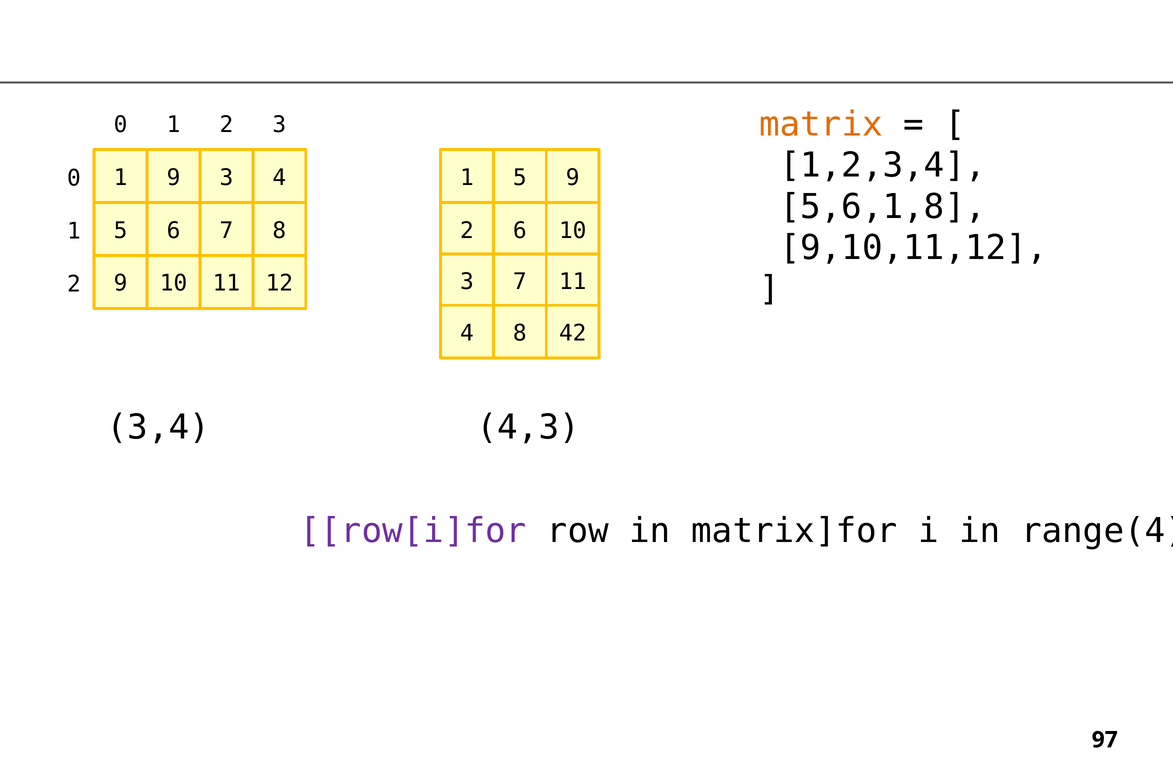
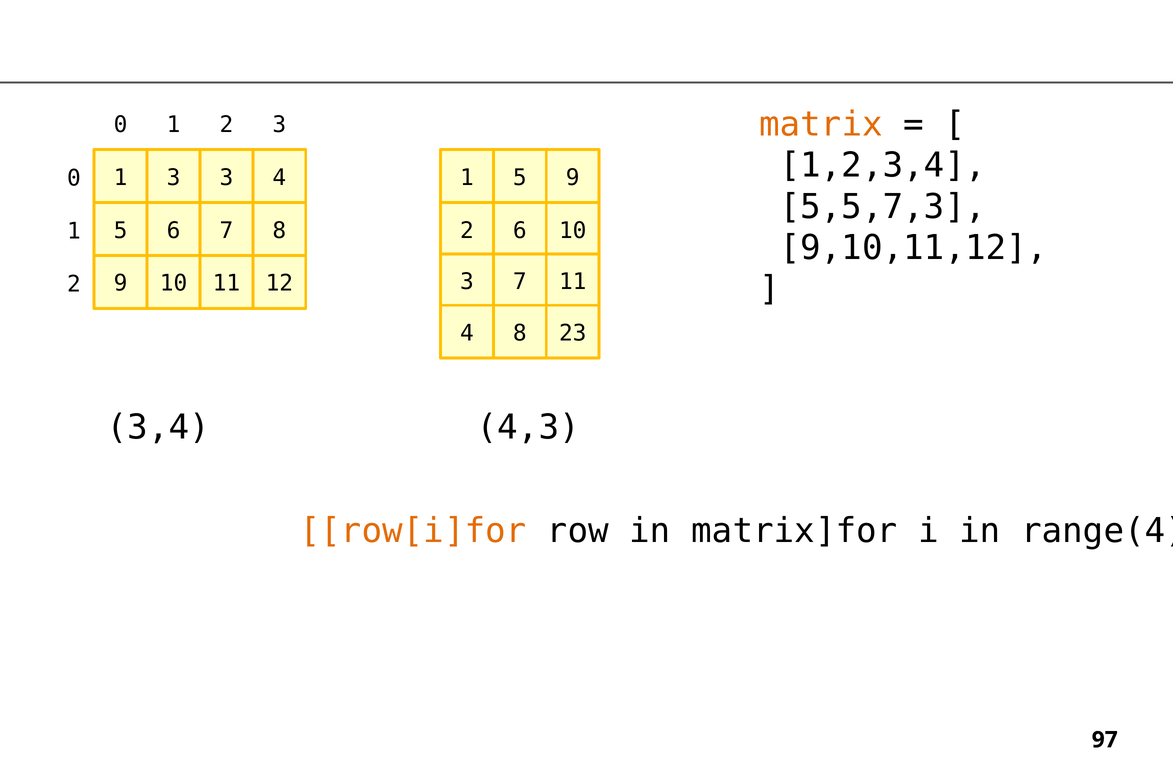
1 9: 9 -> 3 (173, 177)
5,6,1,8: 5,6,1,8 -> 5,5,7,3 (883, 207)
42: 42 -> 23 (573, 333)
row[i]for colour: purple -> orange (413, 531)
